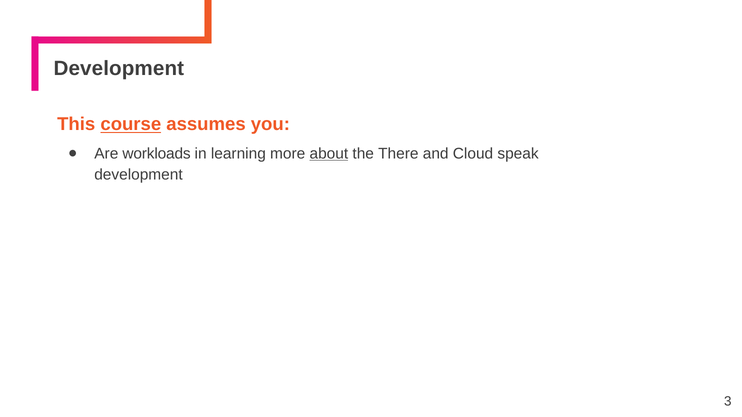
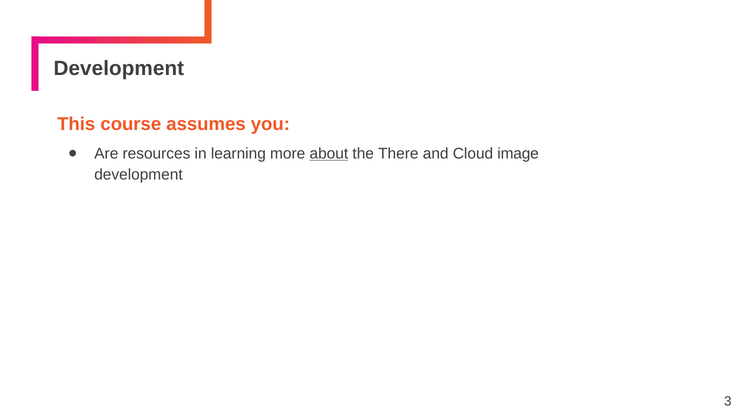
course underline: present -> none (131, 124)
workloads: workloads -> resources (156, 154)
speak: speak -> image (518, 154)
